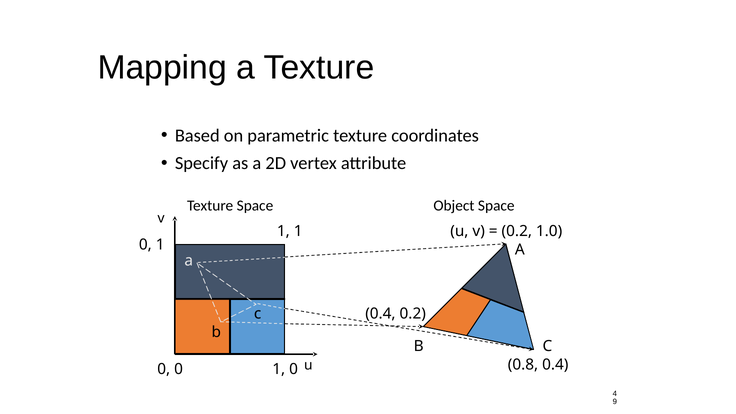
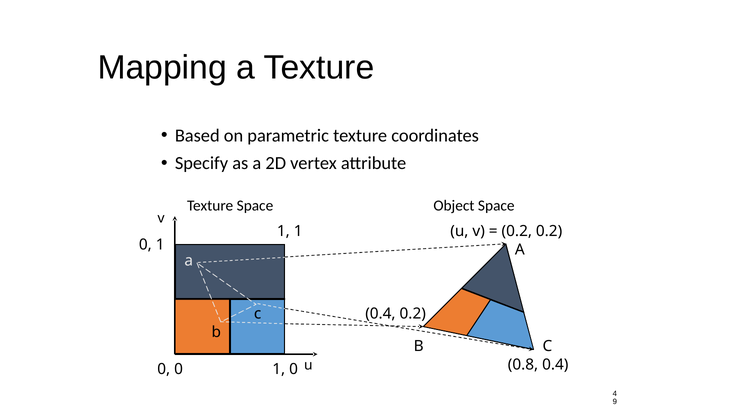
0.2 1.0: 1.0 -> 0.2 (549, 231)
